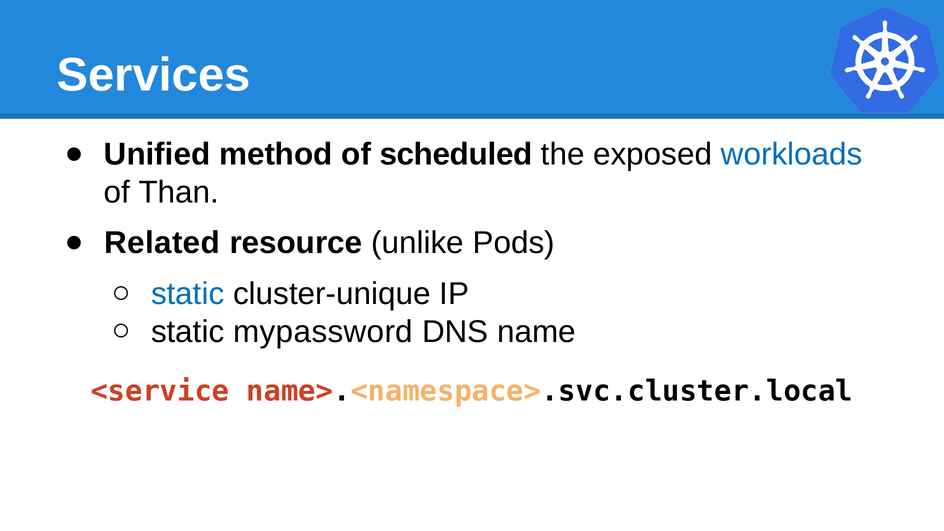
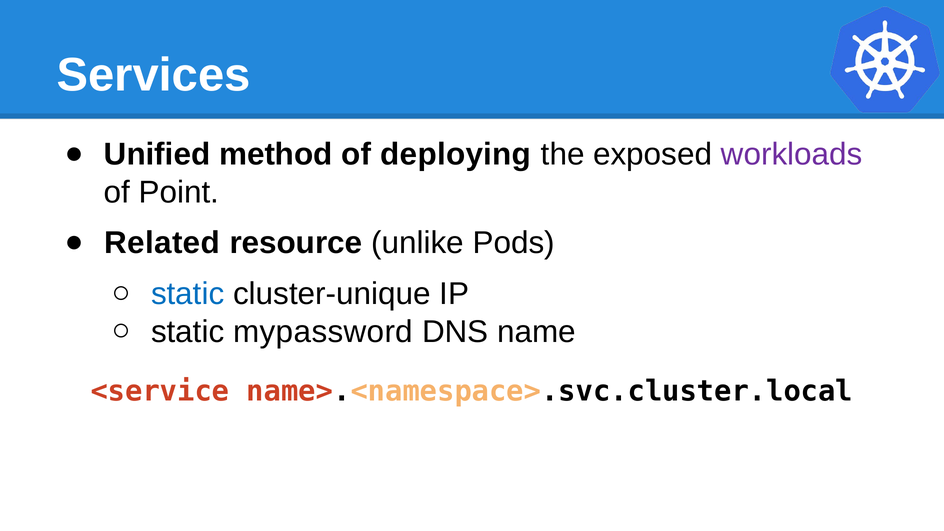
scheduled: scheduled -> deploying (456, 154)
workloads colour: blue -> purple (792, 154)
Than: Than -> Point (179, 192)
